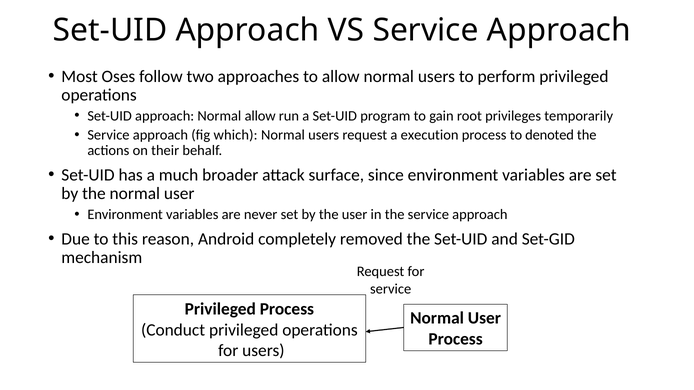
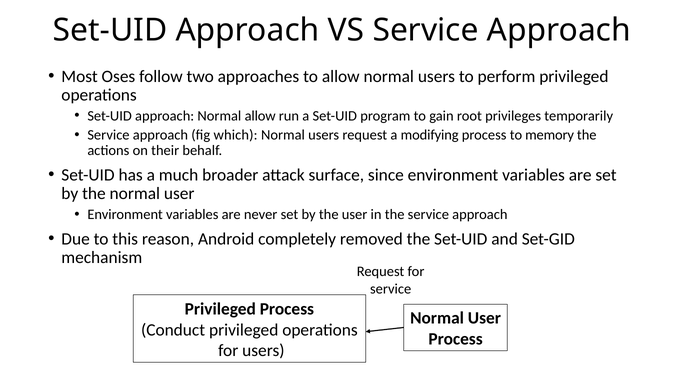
execution: execution -> modifying (430, 135)
denoted: denoted -> memory (550, 135)
